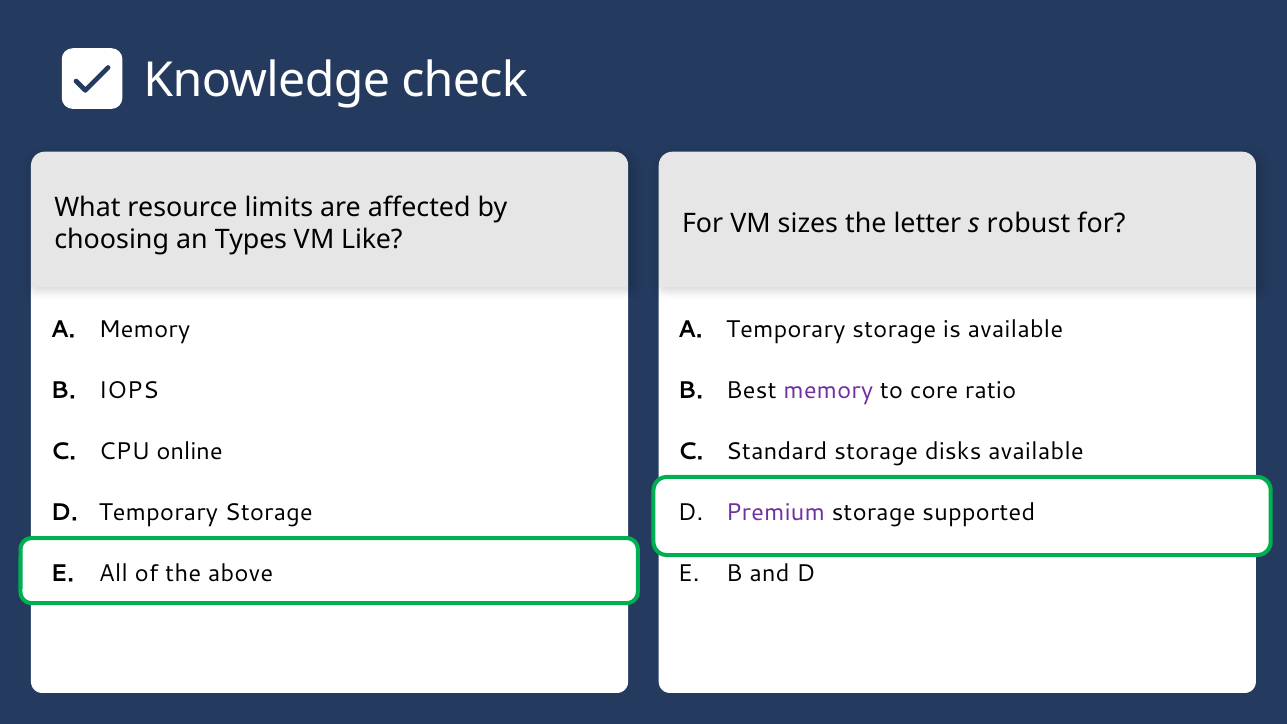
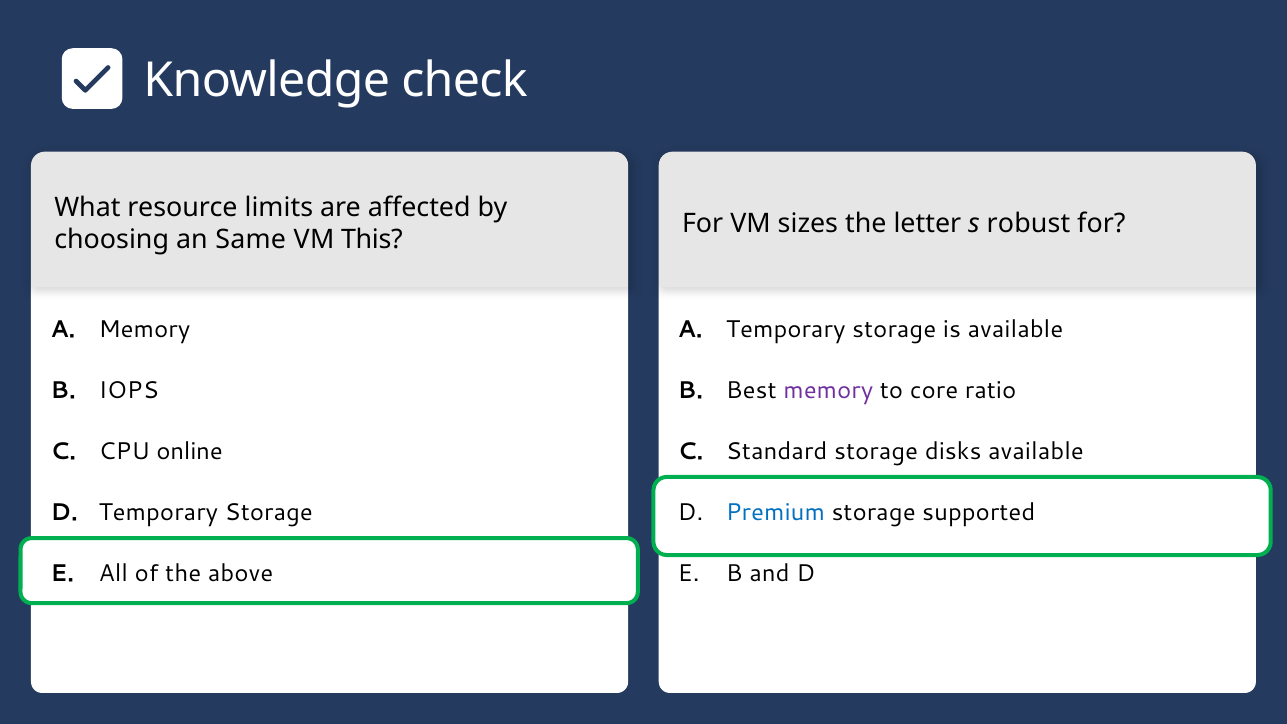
Types: Types -> Same (251, 239)
Like: Like -> This (372, 239)
Premium colour: purple -> blue (775, 513)
